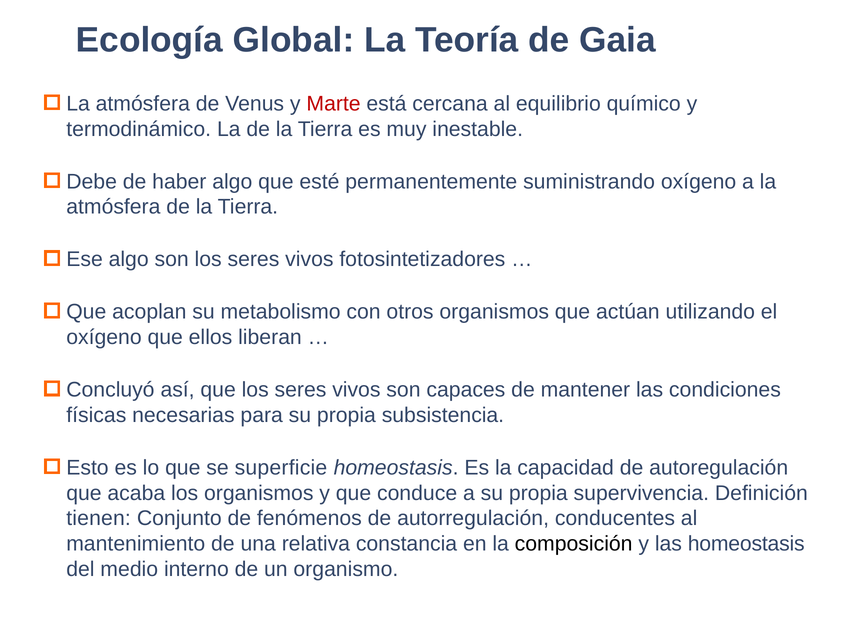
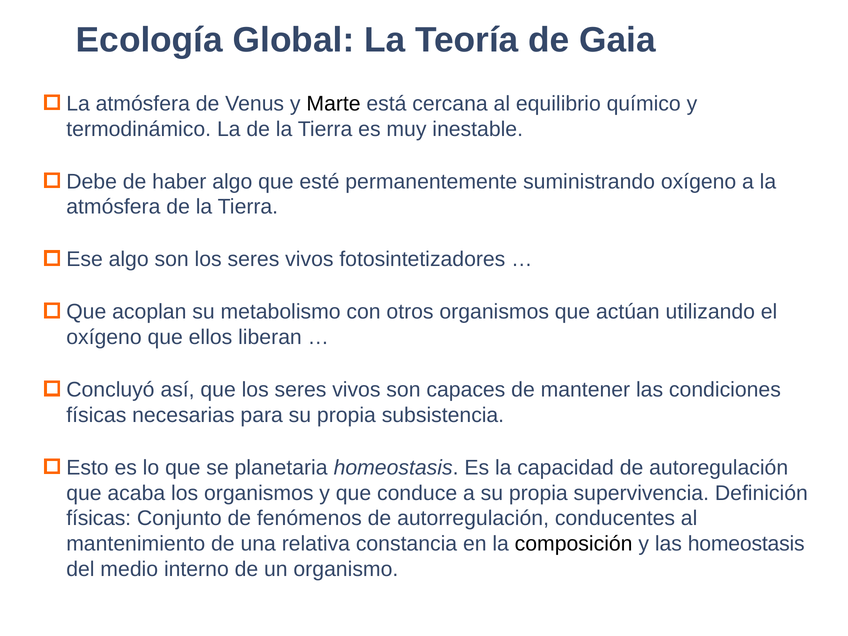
Marte colour: red -> black (334, 104)
superficie: superficie -> planetaria (281, 468)
tienen: tienen -> físicas (99, 518)
